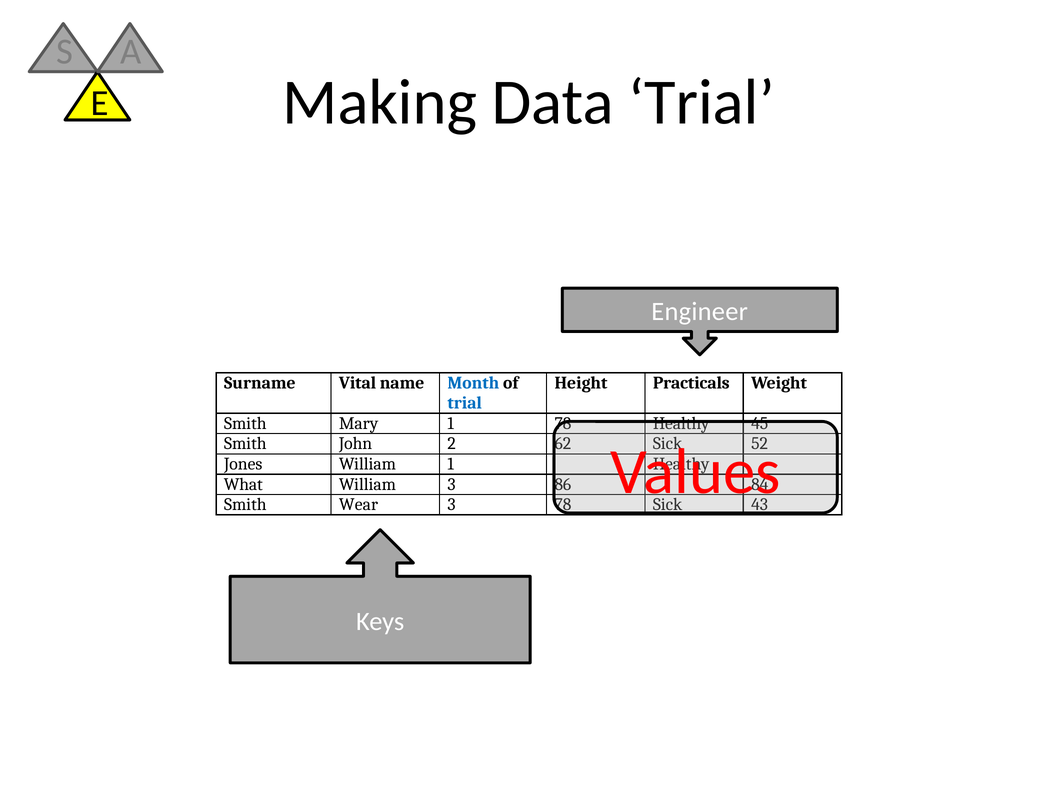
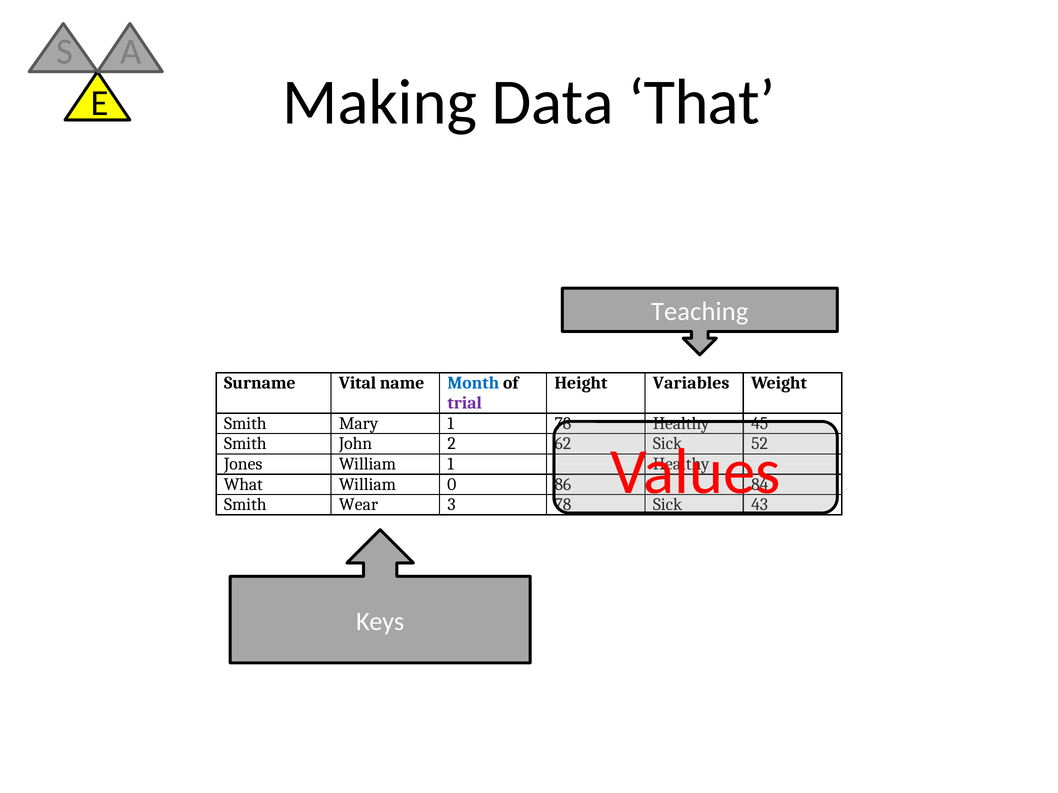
Data Trial: Trial -> That (702, 102)
Engineer: Engineer -> Teaching (700, 312)
Practicals: Practicals -> Variables (691, 383)
trial colour: blue -> purple (465, 403)
William 3: 3 -> 0 (452, 485)
